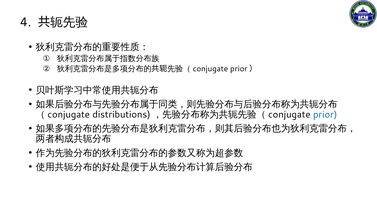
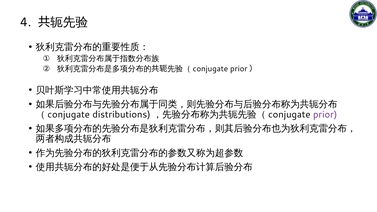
prior colour: blue -> purple (325, 115)
